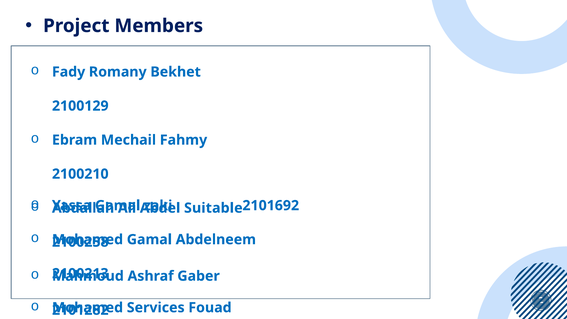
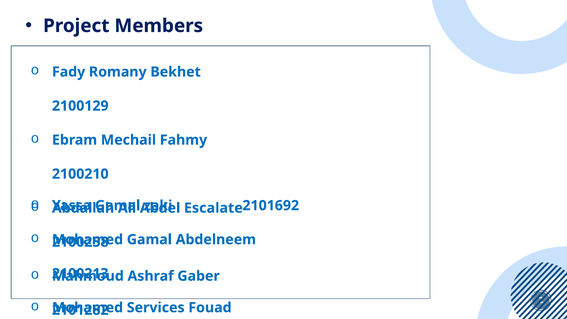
Suitable: Suitable -> Escalate (213, 208)
